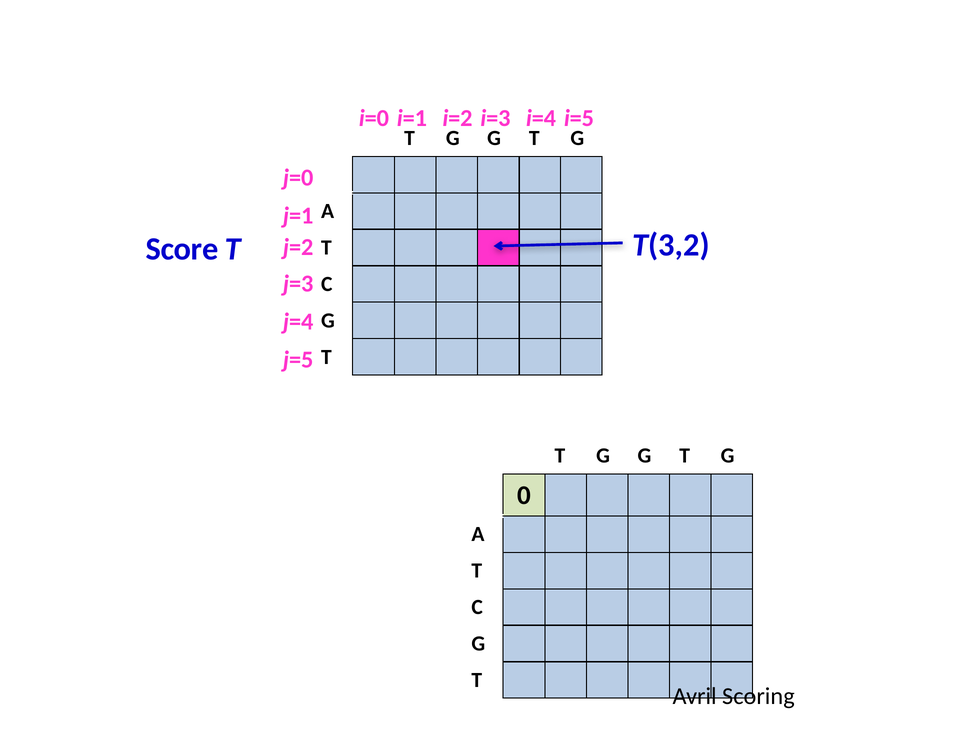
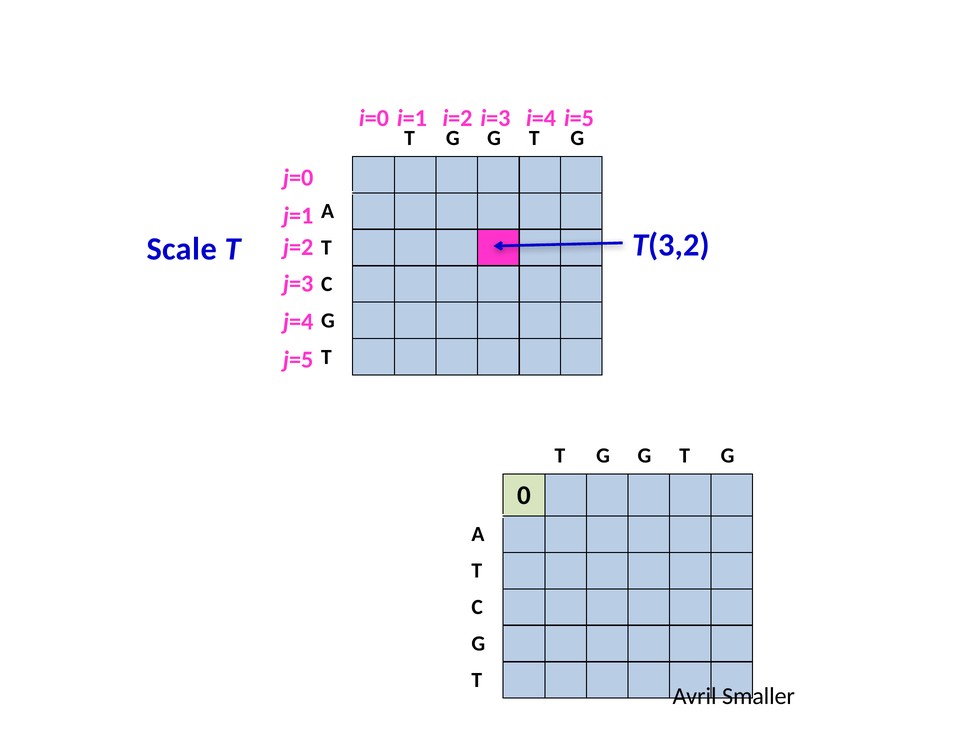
Score: Score -> Scale (182, 249)
Scoring: Scoring -> Smaller (758, 696)
